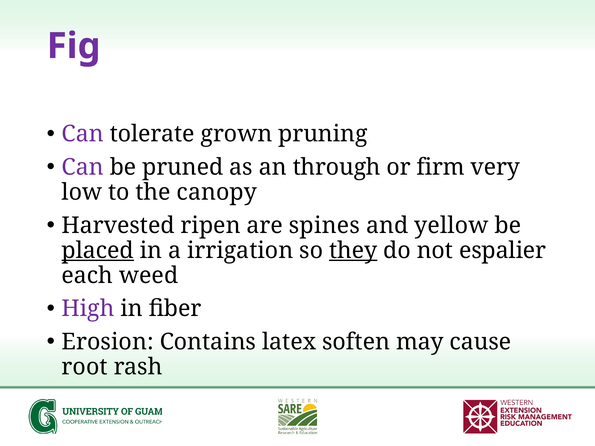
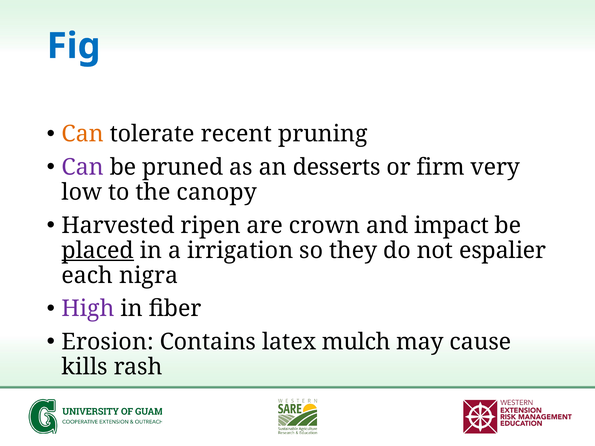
Fig colour: purple -> blue (74, 46)
Can colour: purple -> orange (83, 134)
grown: grown -> recent (236, 134)
through: through -> desserts (337, 167)
spines: spines -> crown (324, 226)
yellow: yellow -> impact (452, 226)
they underline: present -> none (353, 251)
weed: weed -> nigra (149, 276)
soften: soften -> mulch (356, 342)
root: root -> kills (85, 367)
